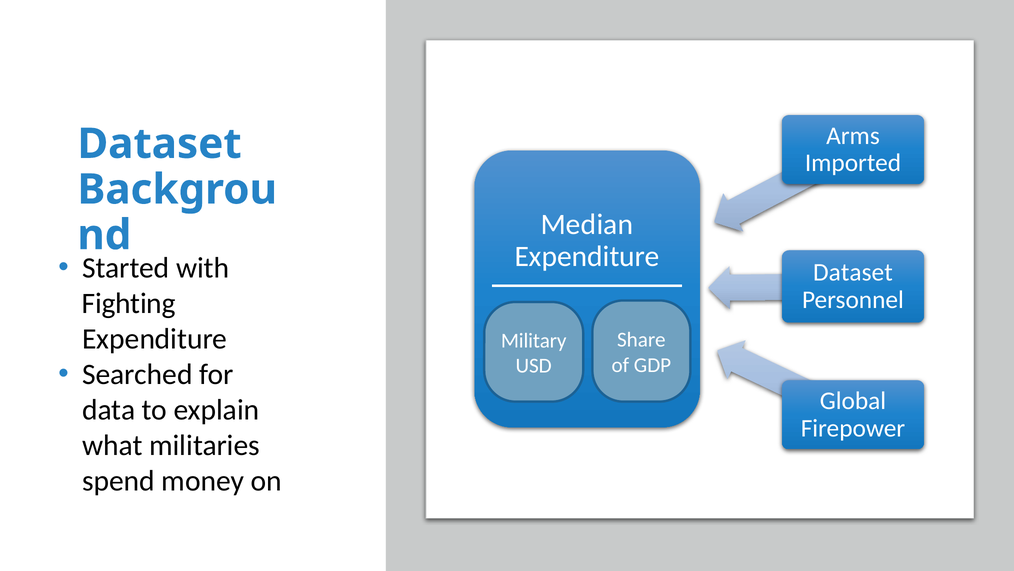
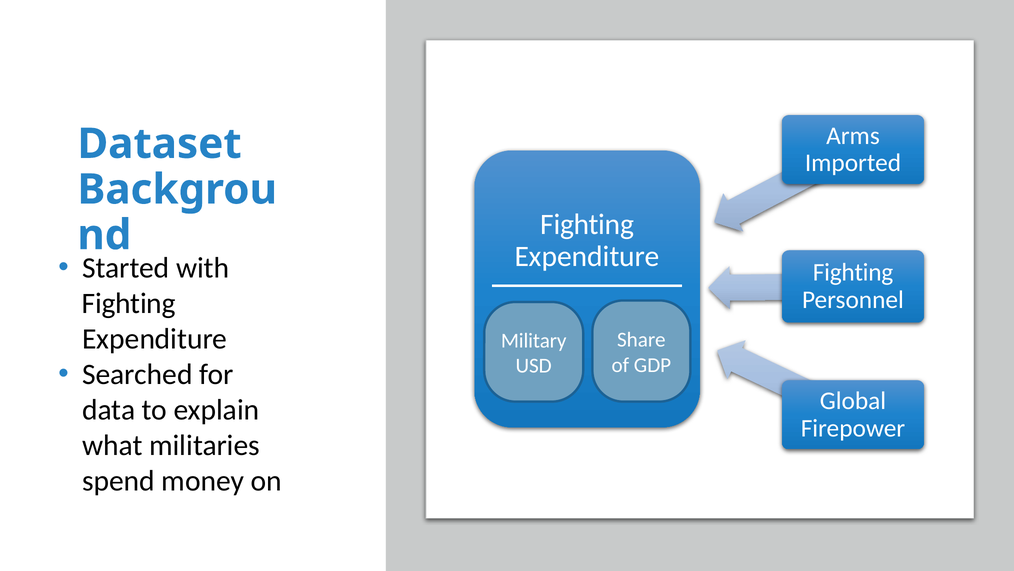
Median: Median -> Fighting (587, 224)
Dataset: Dataset -> Fighting (853, 272)
